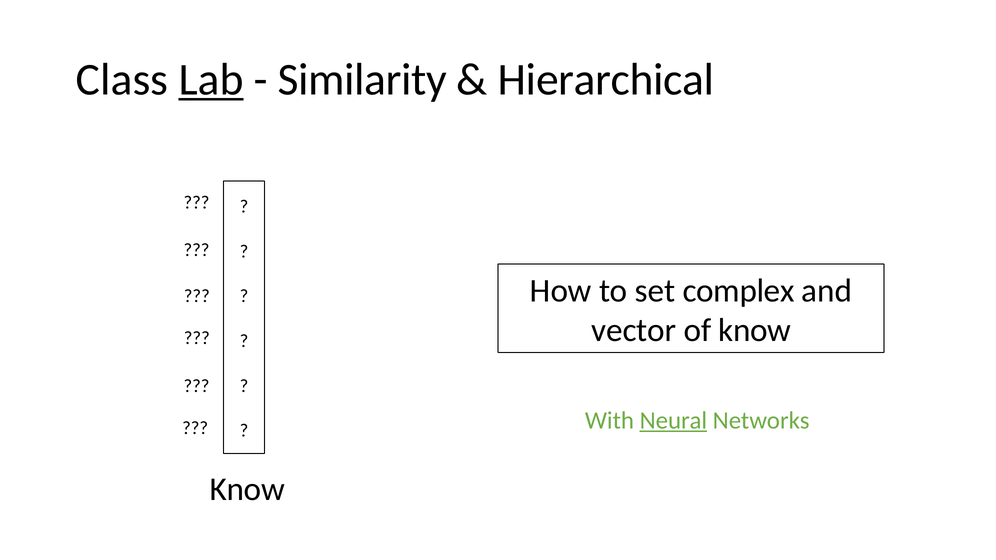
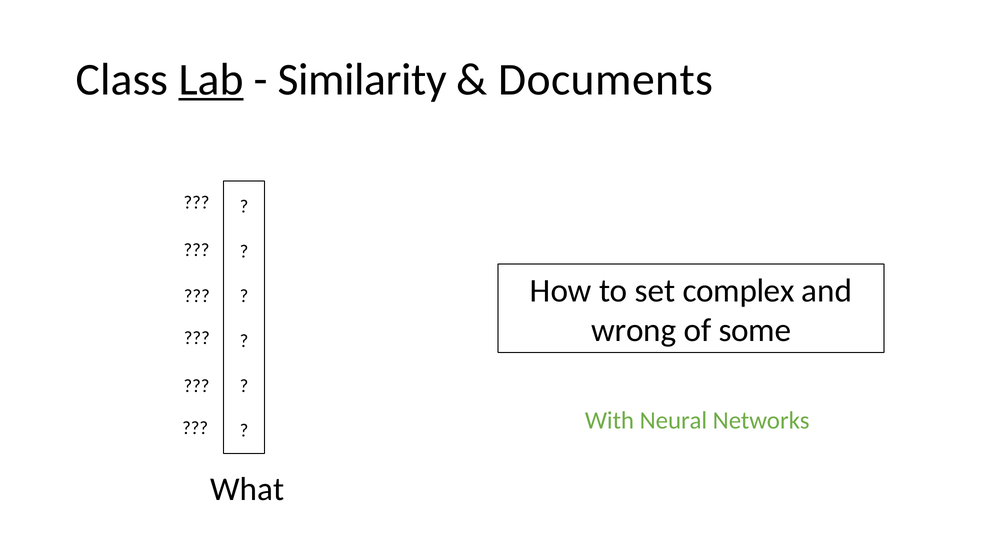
Hierarchical: Hierarchical -> Documents (606, 80)
vector: vector -> wrong (634, 331)
of know: know -> some (755, 331)
Neural underline: present -> none (673, 421)
Know: Know -> What (247, 490)
